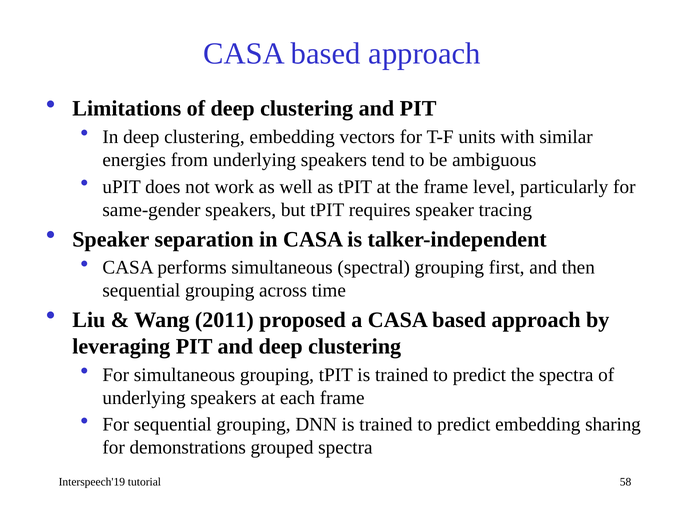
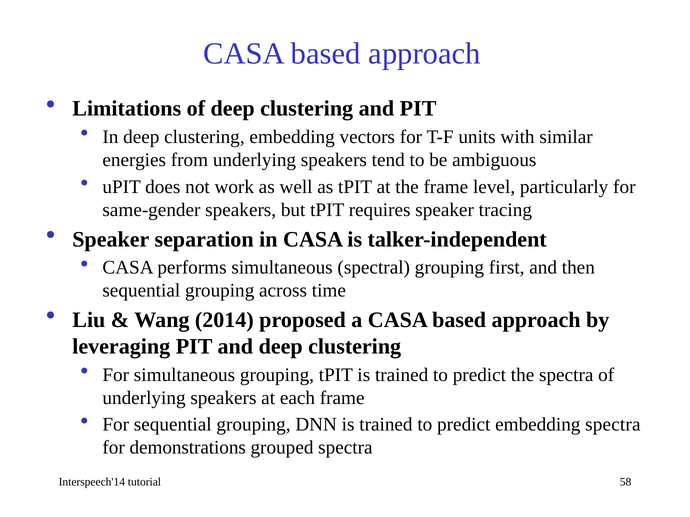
2011: 2011 -> 2014 (224, 320)
embedding sharing: sharing -> spectra (613, 425)
Interspeech'19: Interspeech'19 -> Interspeech'14 (92, 483)
